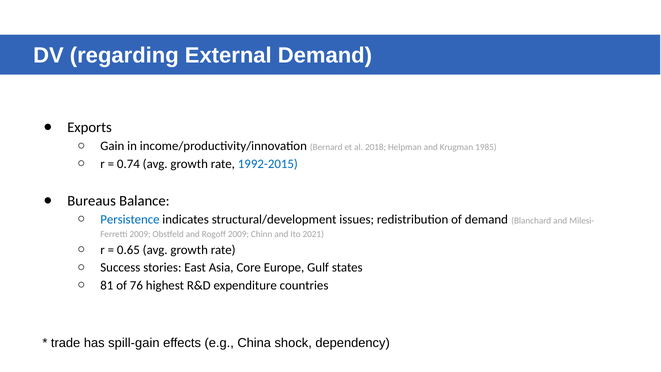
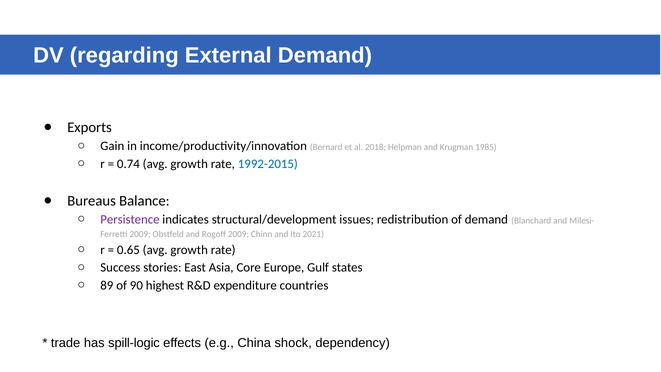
Persistence colour: blue -> purple (130, 219)
81: 81 -> 89 (107, 285)
76: 76 -> 90 (136, 285)
spill-gain: spill-gain -> spill-logic (134, 343)
